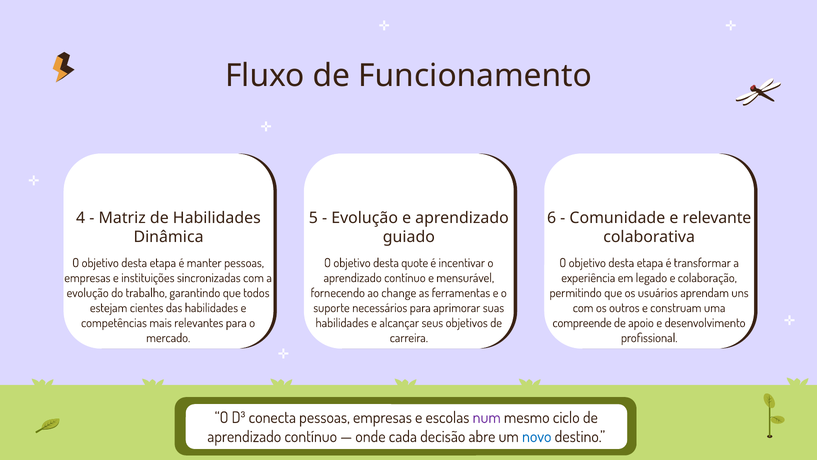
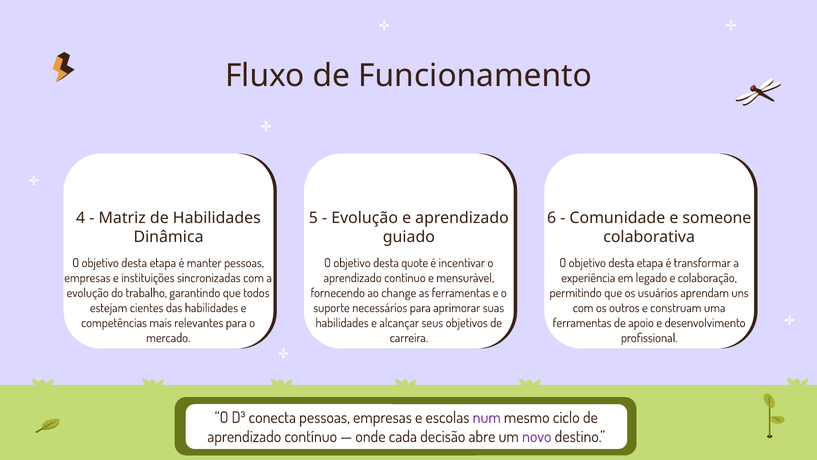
relevante: relevante -> someone (717, 218)
compreende: compreende -> ferramentas (582, 323)
novo colour: blue -> purple (537, 436)
